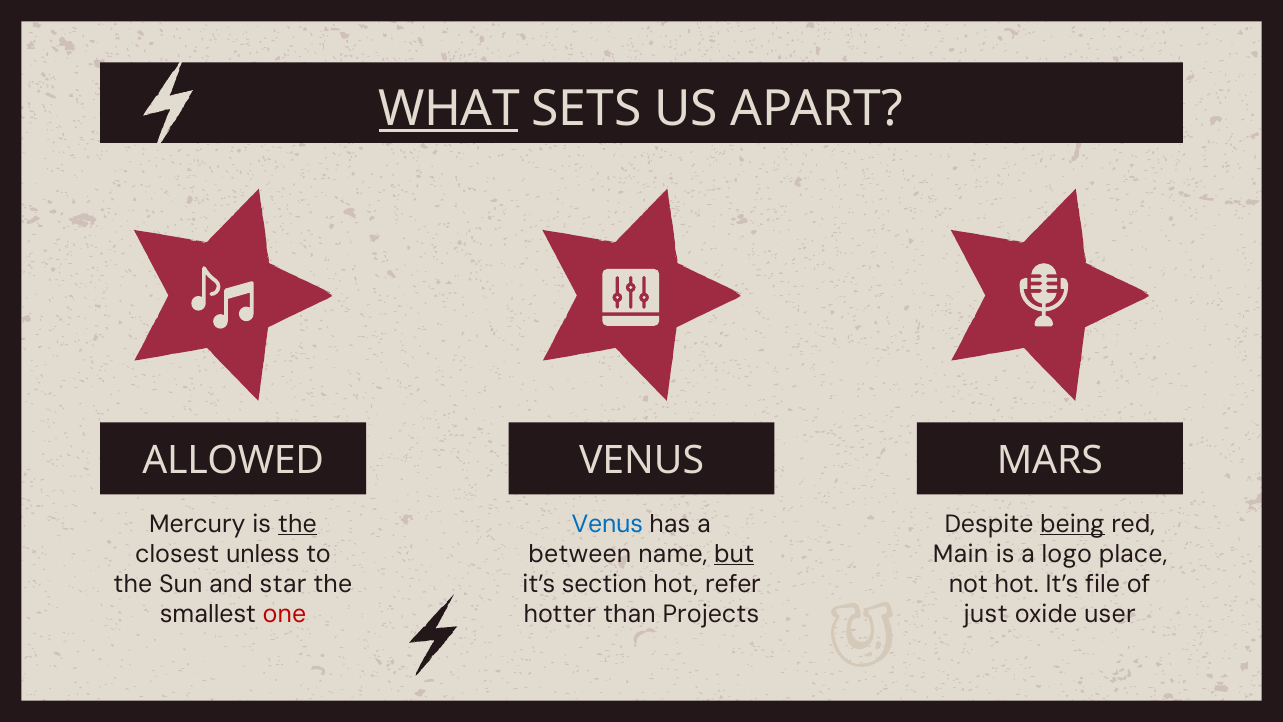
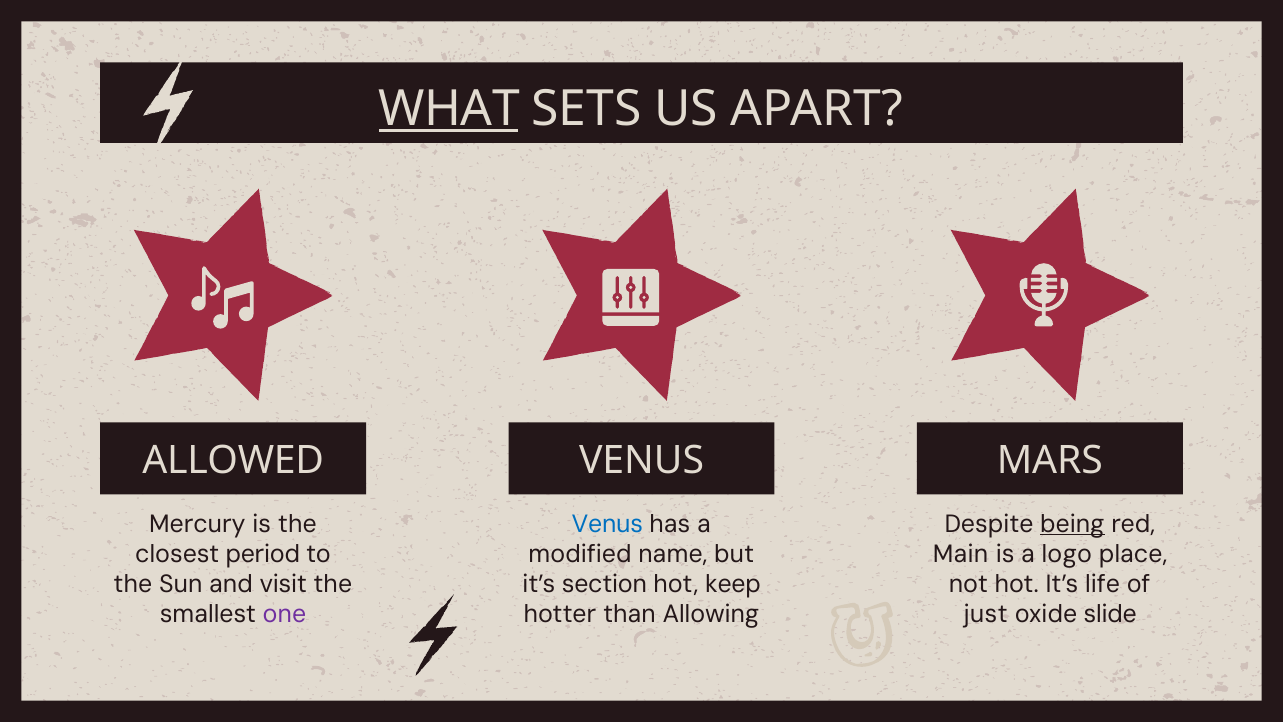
the underline: present -> none (297, 524)
unless: unless -> period (263, 554)
between: between -> modified (580, 554)
but underline: present -> none (734, 554)
star: star -> visit (283, 584)
refer: refer -> keep (733, 584)
file: file -> life (1103, 584)
one colour: red -> purple (284, 614)
Projects: Projects -> Allowing (711, 614)
user: user -> slide (1110, 614)
